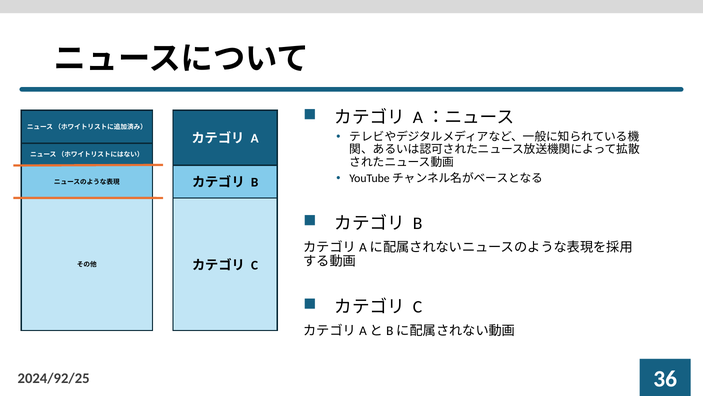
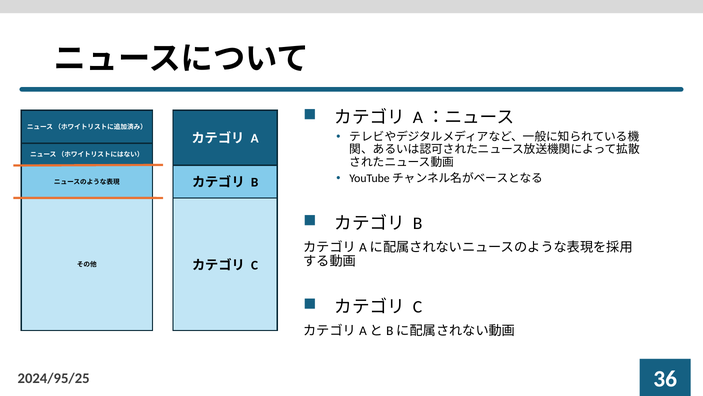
2024/92/25: 2024/92/25 -> 2024/95/25 (54, 378)
